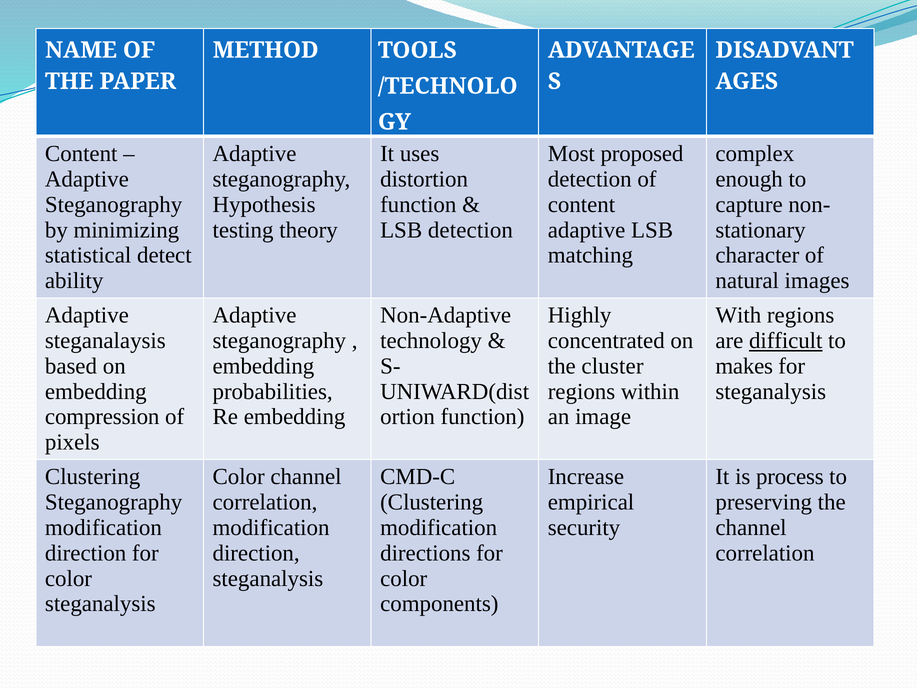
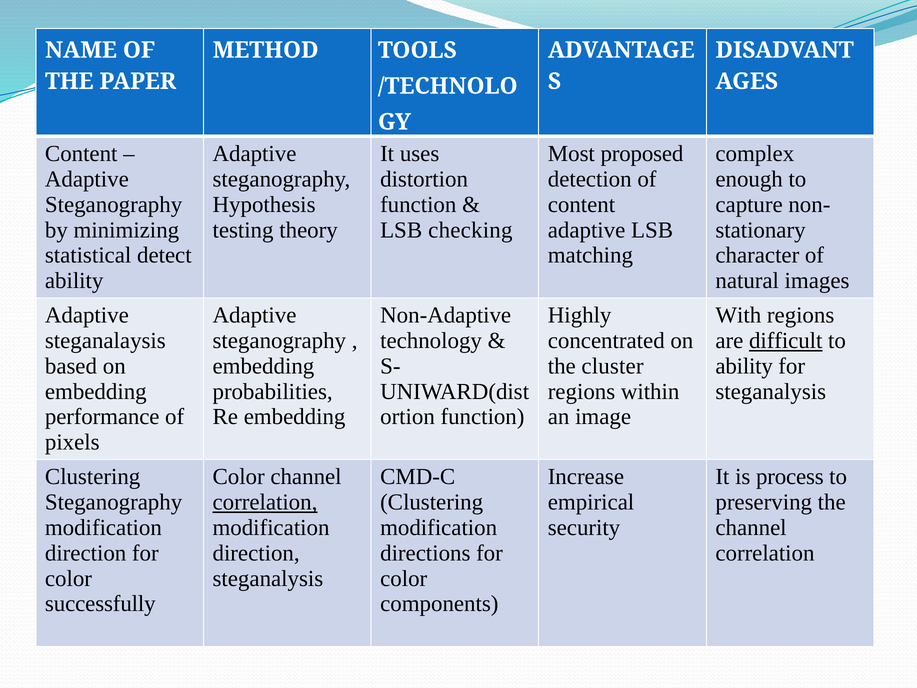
LSB detection: detection -> checking (470, 230)
makes: makes -> ability (744, 366)
compression: compression -> performance (102, 417)
correlation underline: none -> present (265, 502)
steganalysis: steganalysis -> successfully (100, 604)
